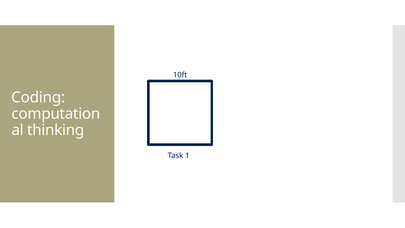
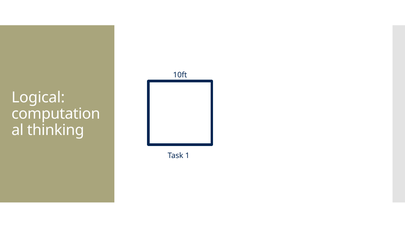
Coding: Coding -> Logical (38, 97)
